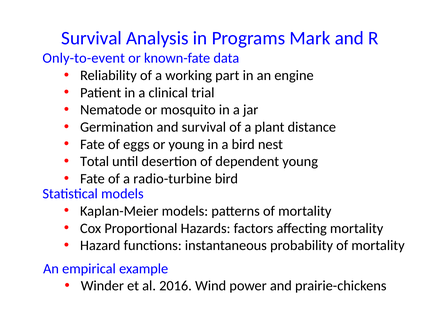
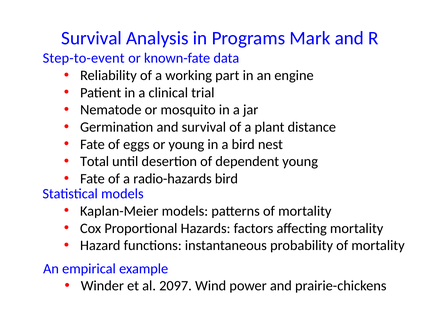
Only-to-event: Only-to-event -> Step-to-event (84, 58)
radio-turbine: radio-turbine -> radio-hazards (172, 179)
2016: 2016 -> 2097 (176, 285)
